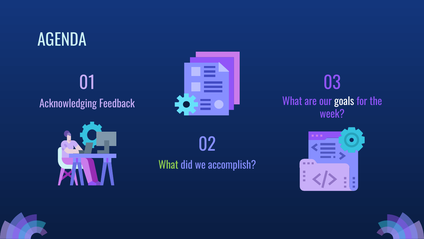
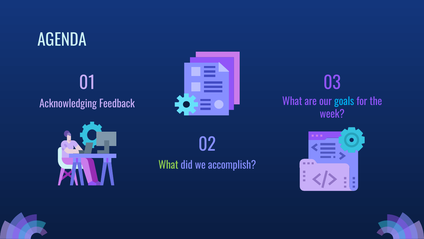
goals colour: white -> light blue (344, 102)
